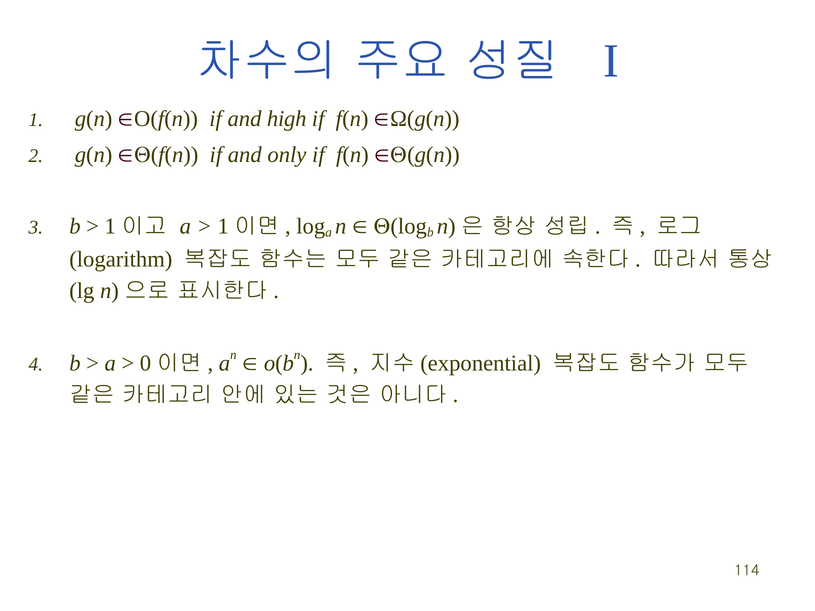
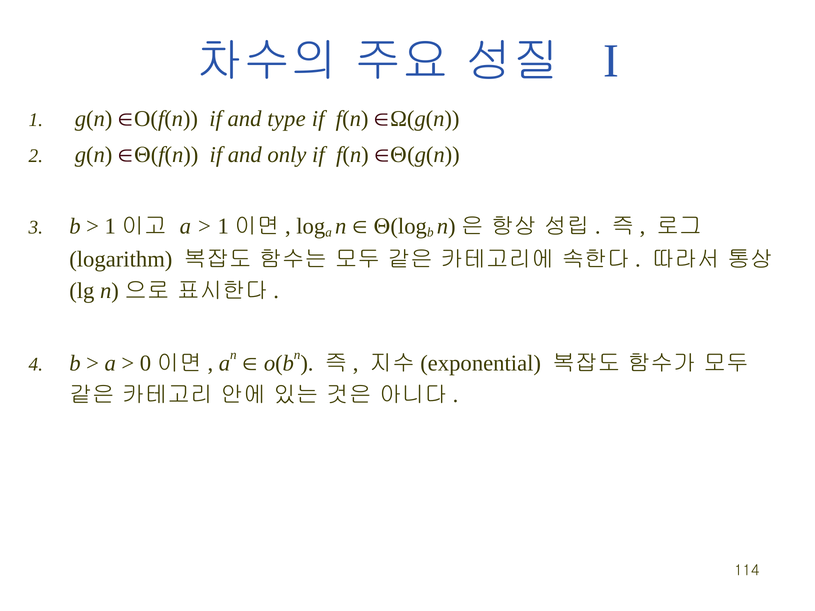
high: high -> type (287, 119)
